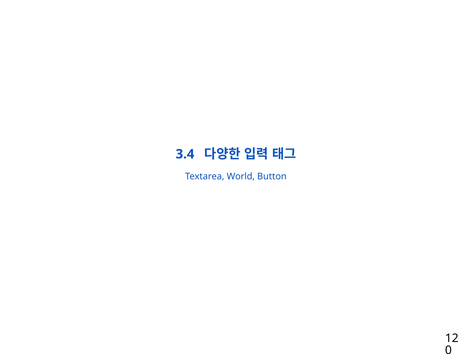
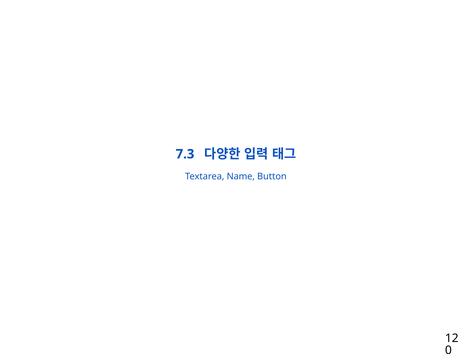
3.4: 3.4 -> 7.3 (185, 154)
World: World -> Name (241, 176)
